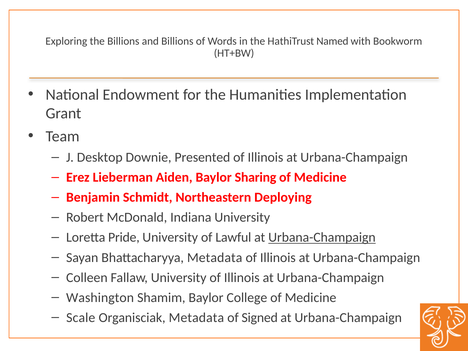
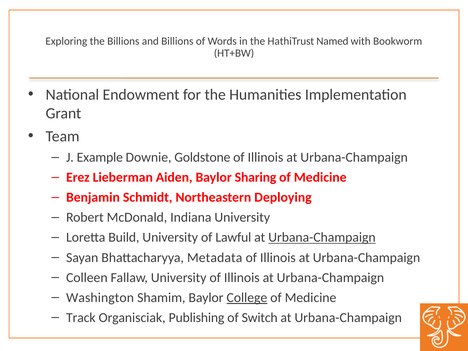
Desktop: Desktop -> Example (100, 157)
Presented: Presented -> Goldstone (202, 157)
Pride: Pride -> Build (124, 237)
College underline: none -> present (247, 298)
Scale: Scale -> Track (81, 318)
Organisciak Metadata: Metadata -> Publishing (197, 318)
Signed: Signed -> Switch (260, 318)
